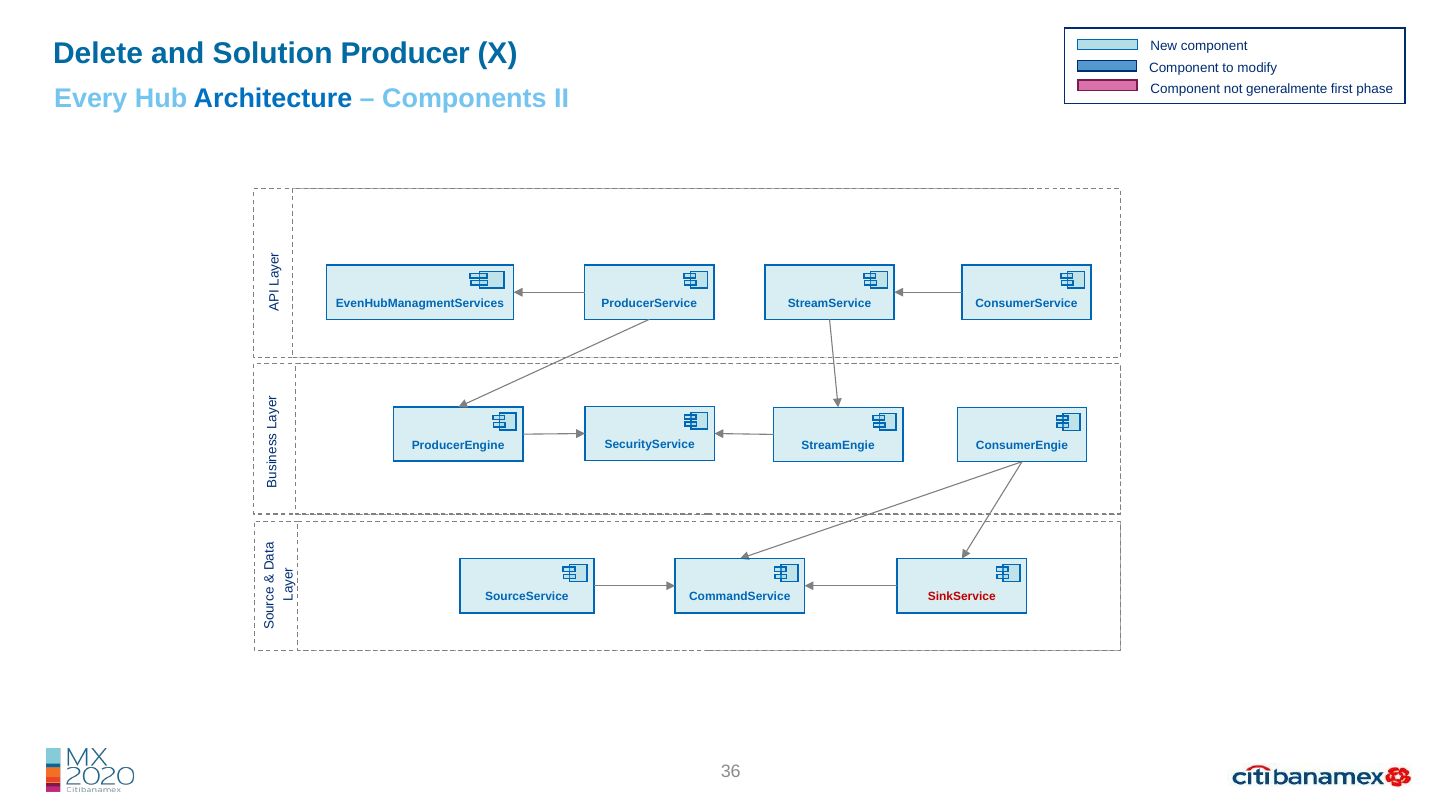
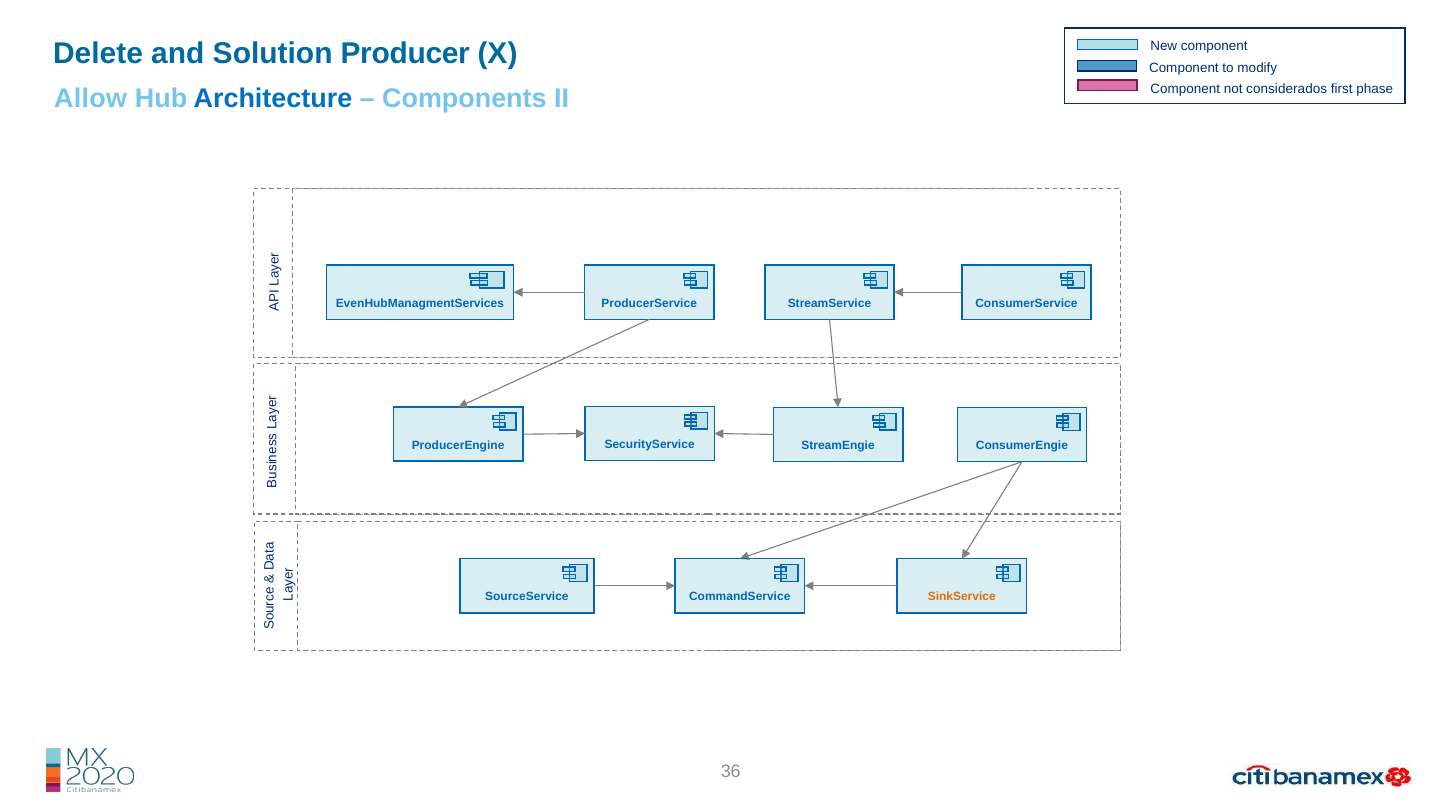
generalmente: generalmente -> considerados (1287, 89)
Every: Every -> Allow (91, 99)
SinkService colour: red -> orange (962, 597)
